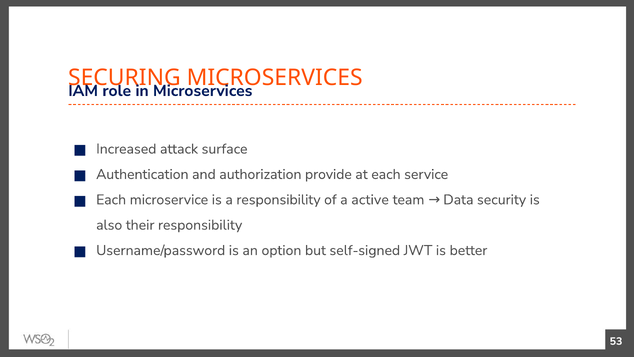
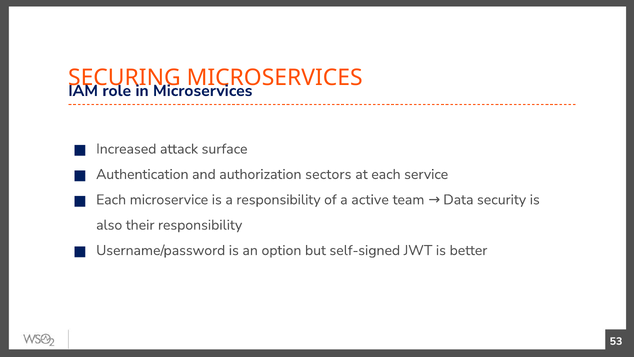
provide: provide -> sectors (328, 174)
